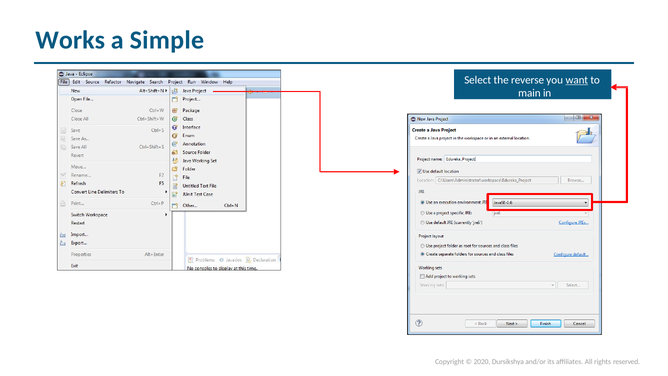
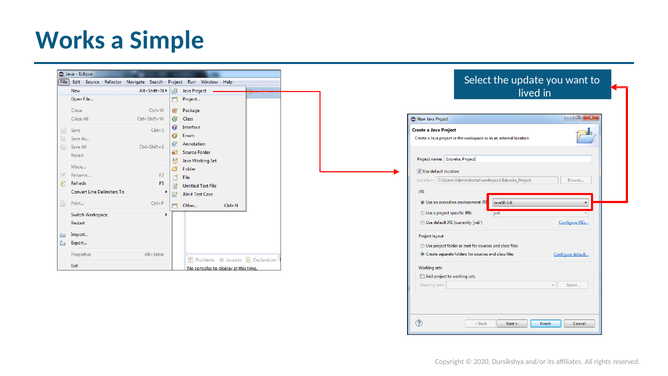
reverse: reverse -> update (527, 80)
want underline: present -> none (577, 80)
main: main -> lived (529, 93)
